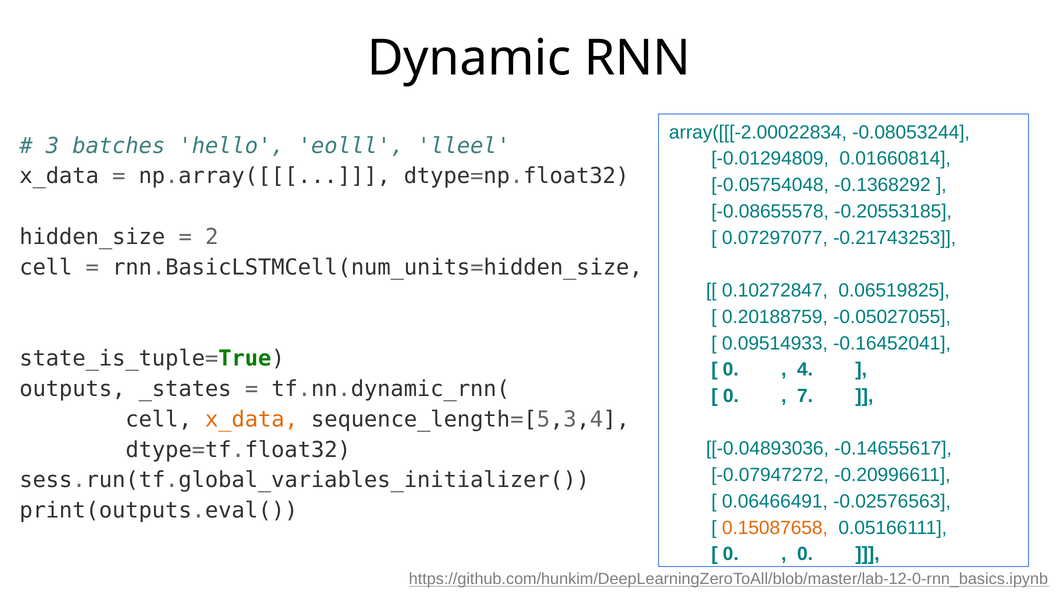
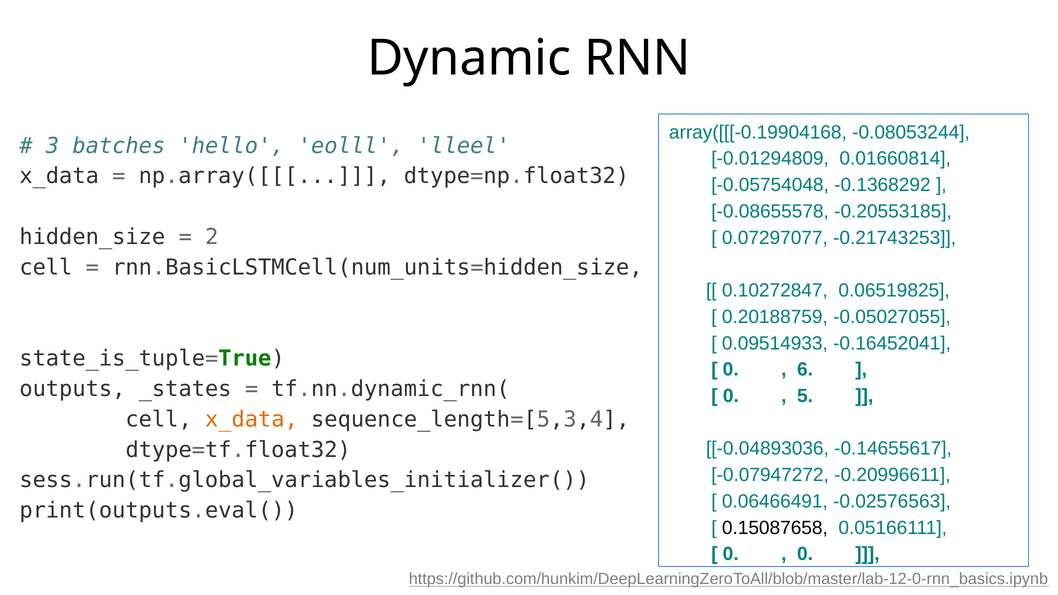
array([[[-2.00022834: array([[[-2.00022834 -> array([[[-0.19904168 (758, 132)
4: 4 -> 6 (805, 370)
7: 7 -> 5 (805, 396)
0.15087658 colour: orange -> black (775, 528)
